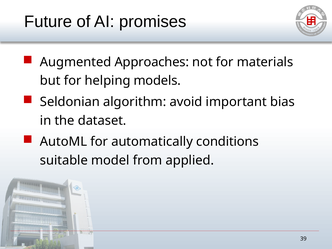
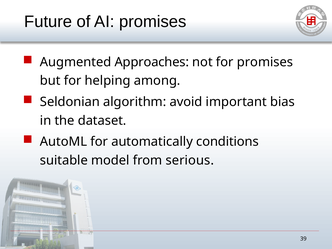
for materials: materials -> promises (265, 62)
models: models -> among (157, 81)
applied: applied -> serious (190, 160)
